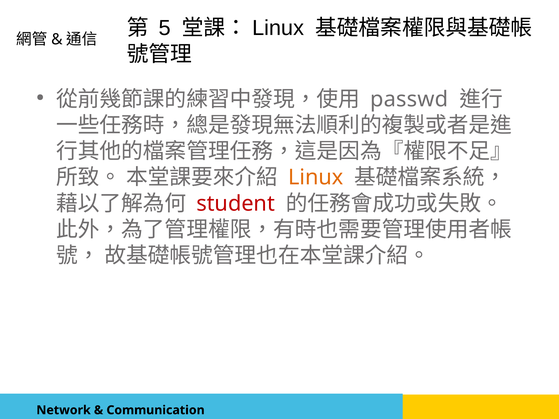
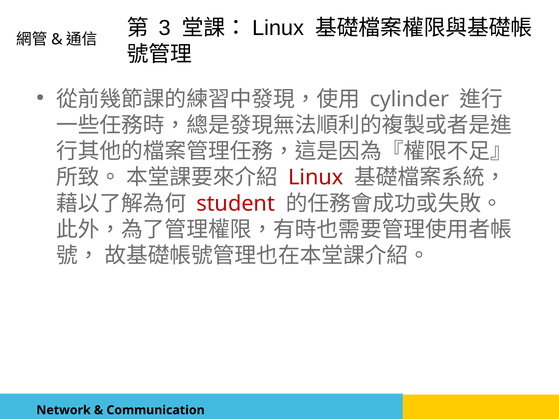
5: 5 -> 3 (165, 28)
passwd: passwd -> cylinder (409, 99)
Linux colour: orange -> red (316, 178)
